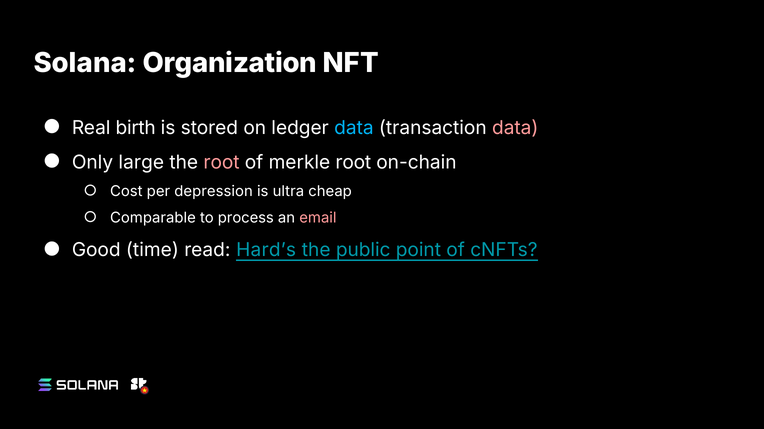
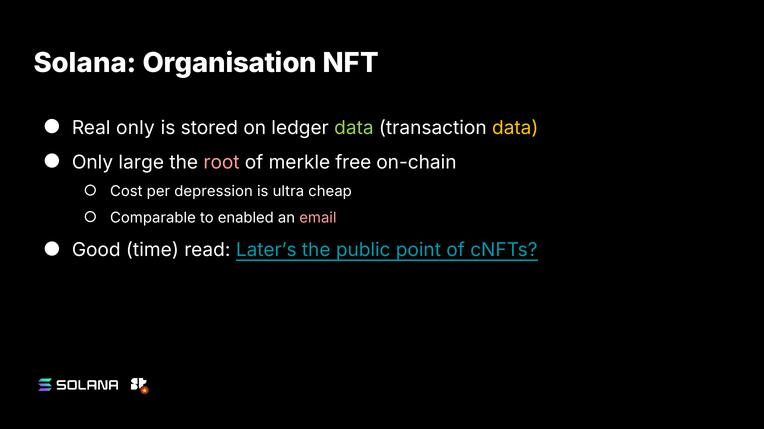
Organization: Organization -> Organisation (230, 63)
Real birth: birth -> only (135, 128)
data colour: light blue -> light green (354, 128)
data colour: pink -> yellow (515, 128)
merkle root: root -> free (353, 163)
process: process -> enabled (246, 218)
Hard’s: Hard’s -> Later’s (266, 251)
